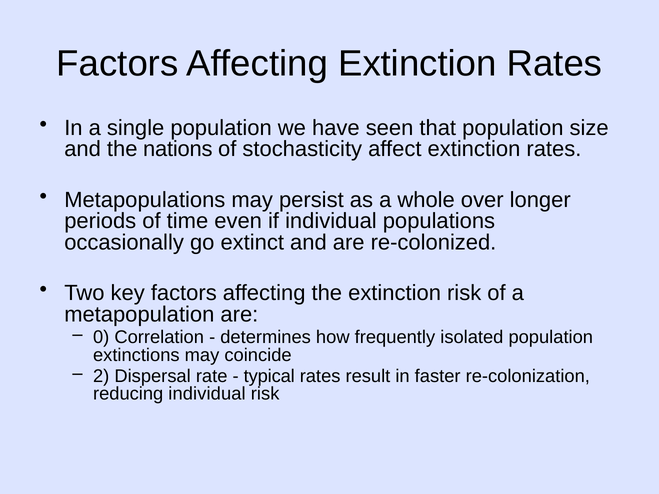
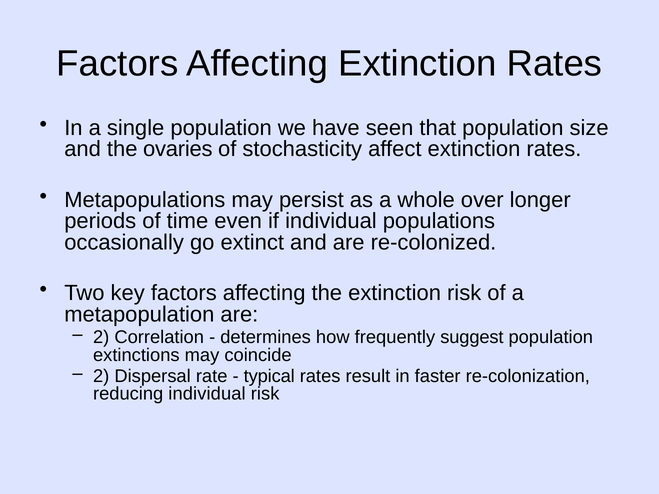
nations: nations -> ovaries (178, 149)
0: 0 -> 2 (101, 338)
isolated: isolated -> suggest (472, 338)
